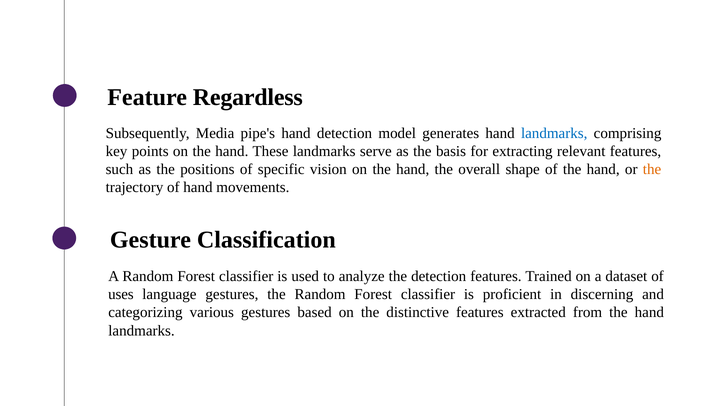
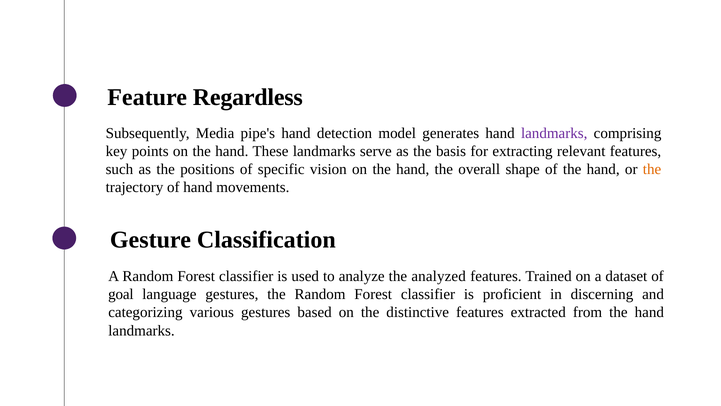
landmarks colour: blue -> purple (554, 133)
the detection: detection -> analyzed (439, 276)
uses: uses -> goal (121, 294)
